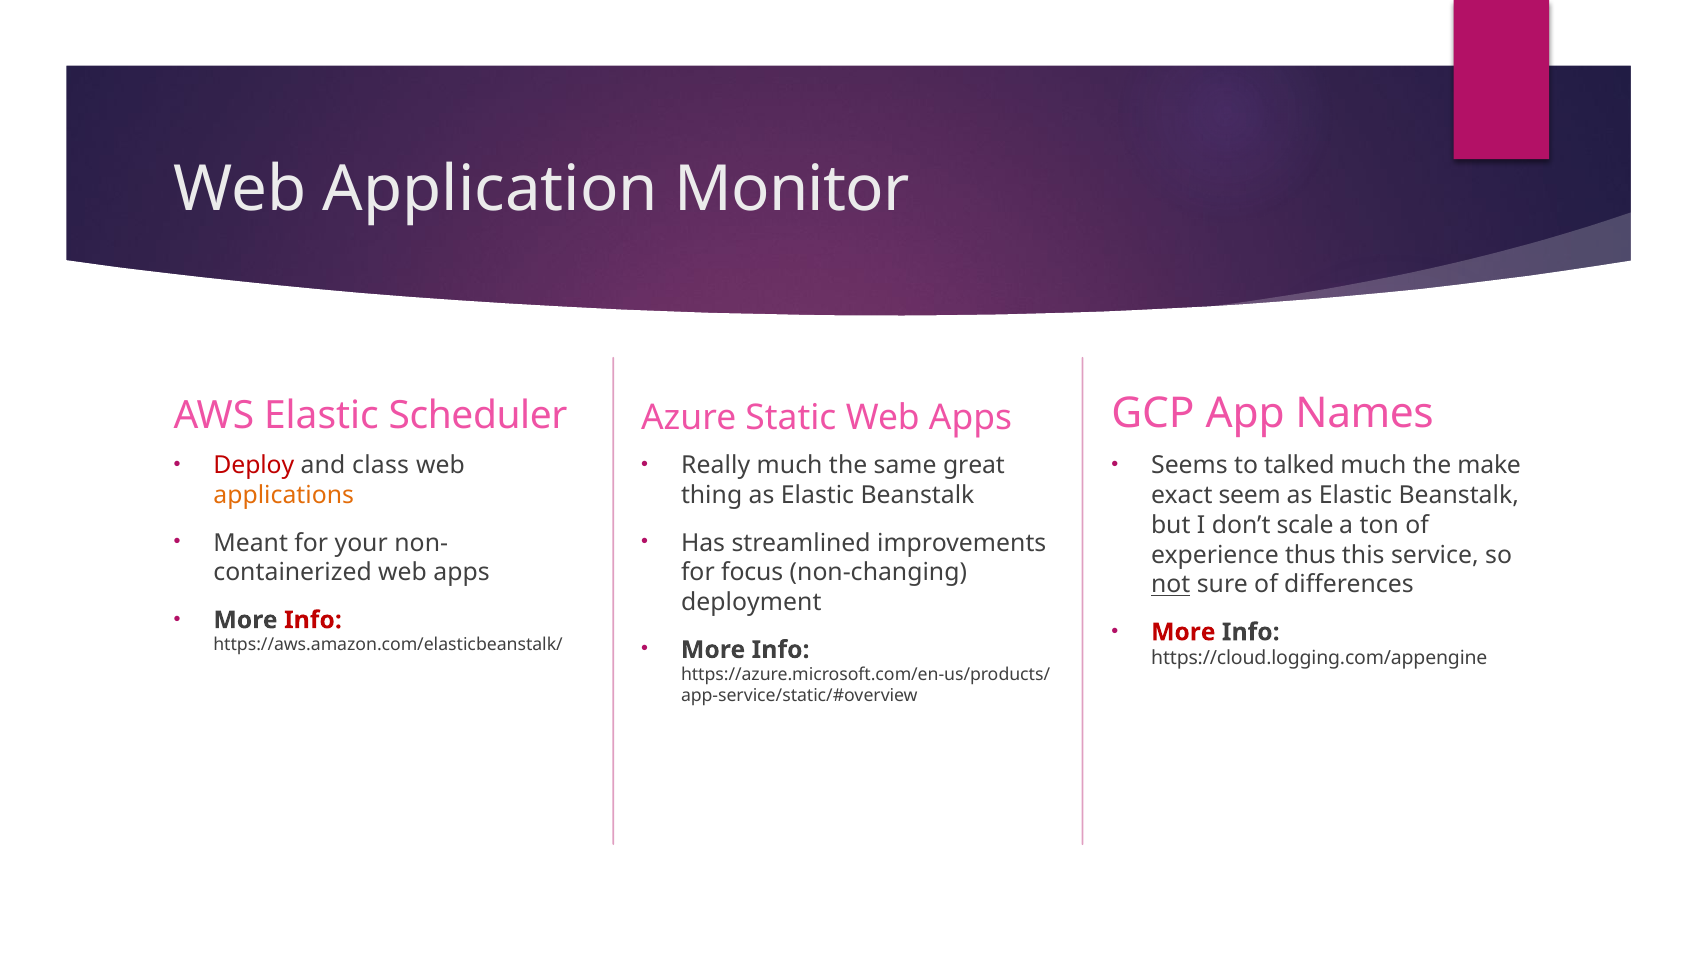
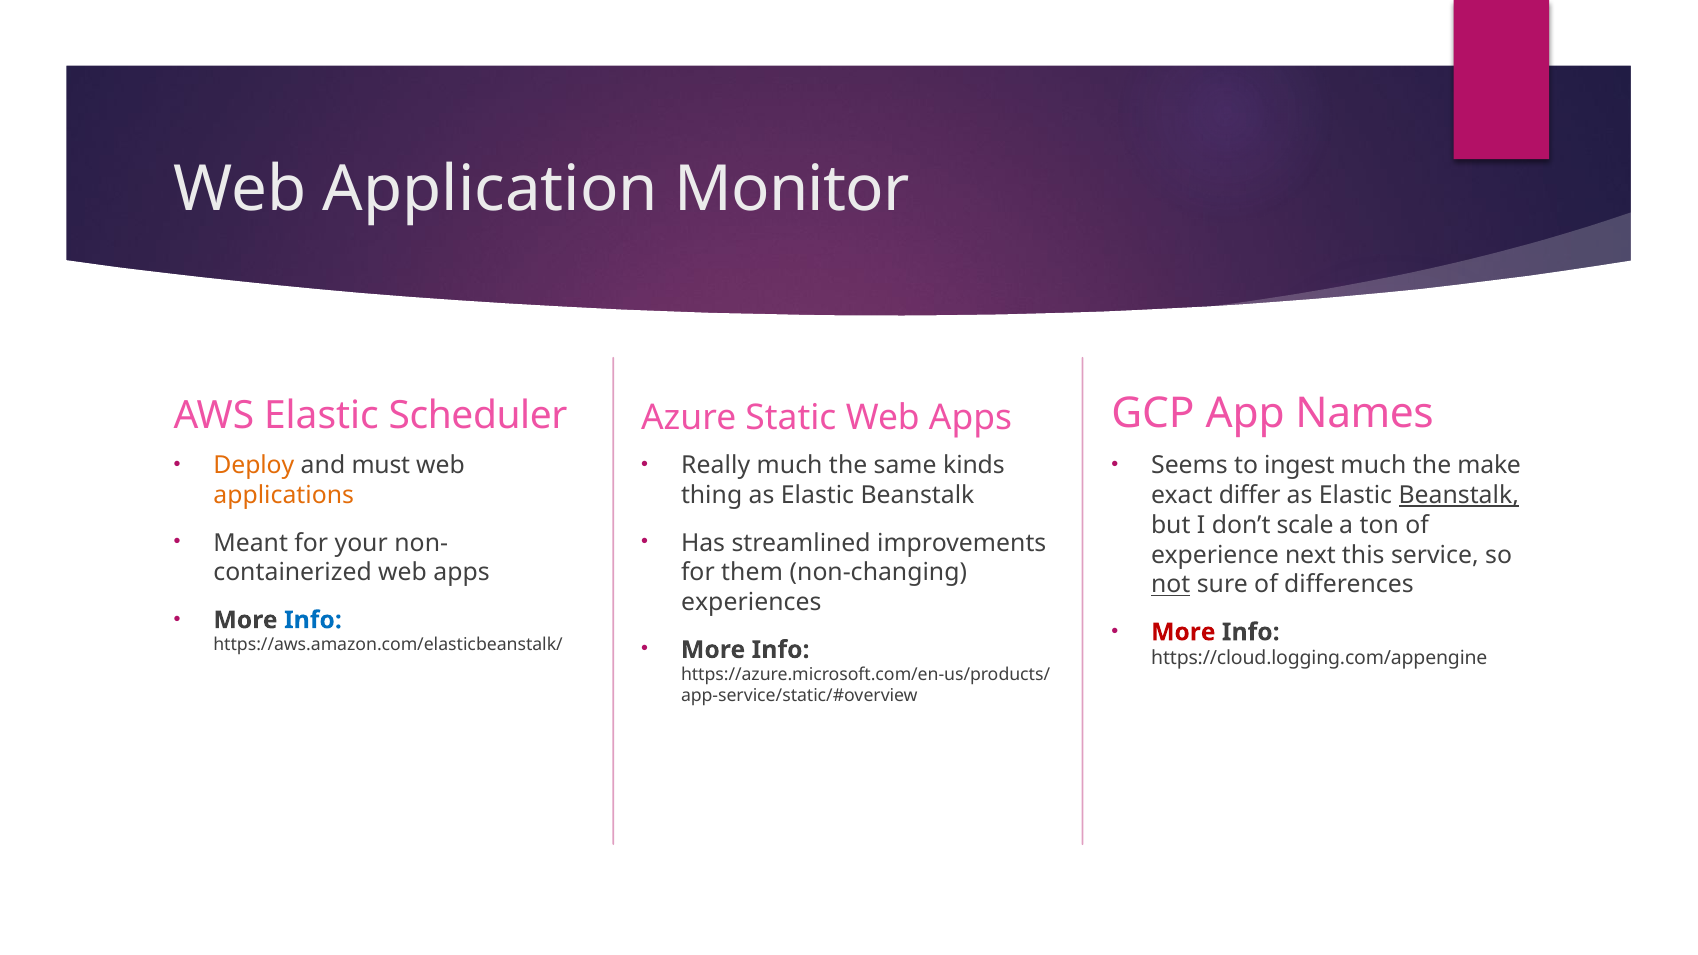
Deploy colour: red -> orange (254, 466)
class: class -> must (381, 466)
great: great -> kinds (974, 466)
talked: talked -> ingest (1299, 466)
seem: seem -> differ (1250, 496)
Beanstalk underline: none -> present (1459, 496)
thus: thus -> next (1310, 555)
focus: focus -> them (752, 573)
deployment: deployment -> experiences (751, 602)
Info colour: red -> blue (313, 620)
